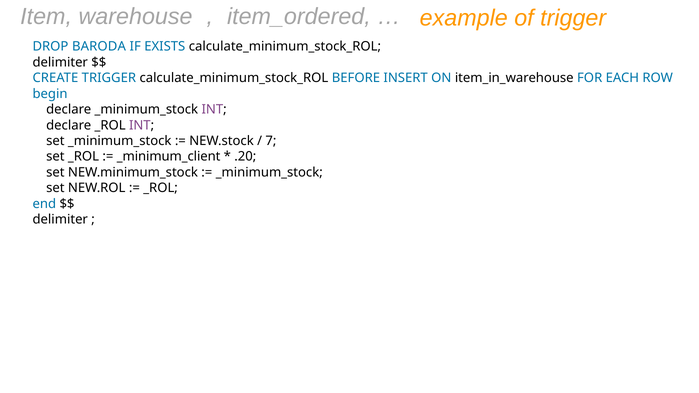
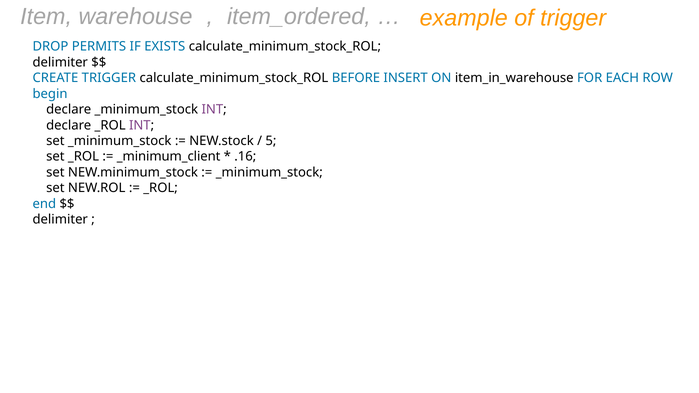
BARODA: BARODA -> PERMITS (99, 47)
7: 7 -> 5 (271, 141)
.20: .20 -> .16 (245, 157)
